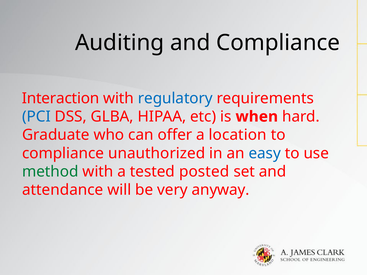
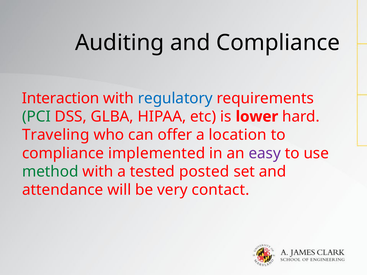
PCI colour: blue -> green (36, 117)
when: when -> lower (257, 117)
Graduate: Graduate -> Traveling (56, 135)
unauthorized: unauthorized -> implemented (157, 153)
easy colour: blue -> purple (265, 153)
anyway: anyway -> contact (221, 190)
